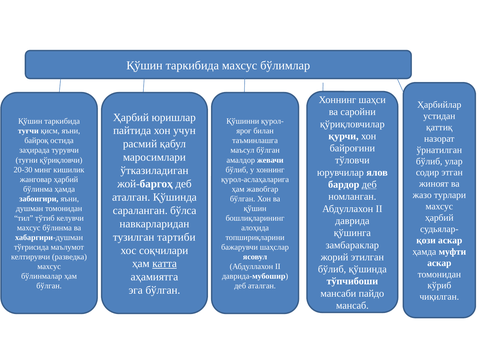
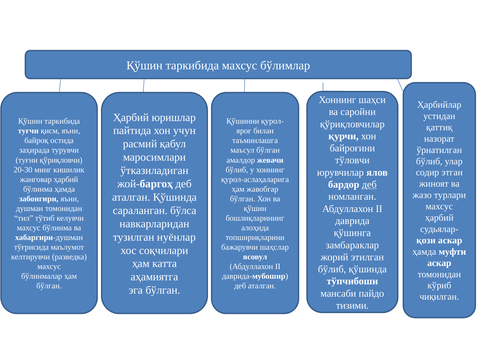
тартиби: тартиби -> нуёнлар (176, 237)
катта underline: present -> none (165, 264)
мансаб: мансаб -> тизими (352, 306)
